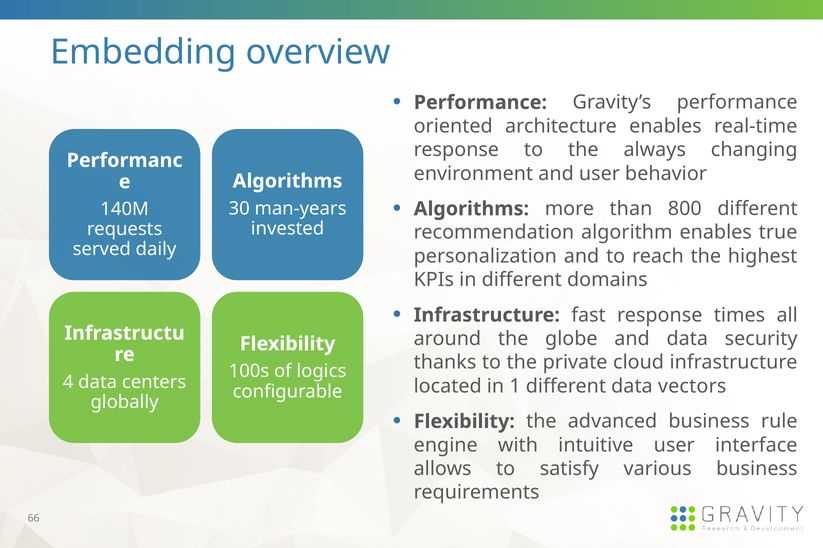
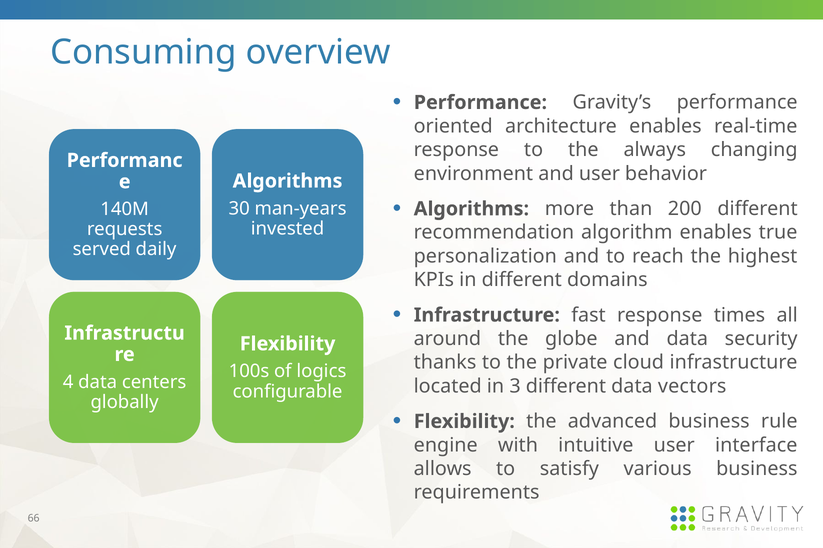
Embedding: Embedding -> Consuming (143, 53)
800: 800 -> 200 (685, 209)
1: 1 -> 3 (515, 387)
